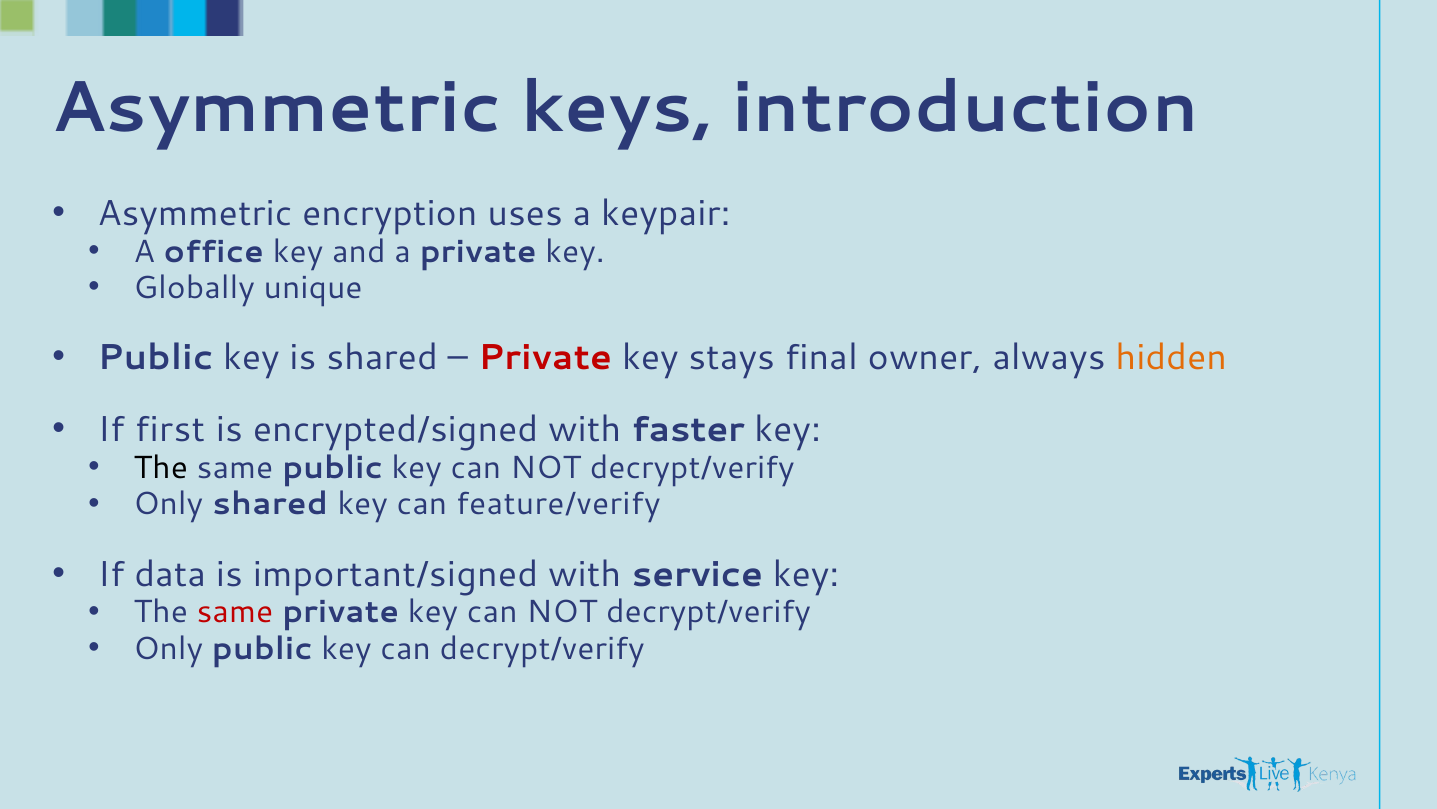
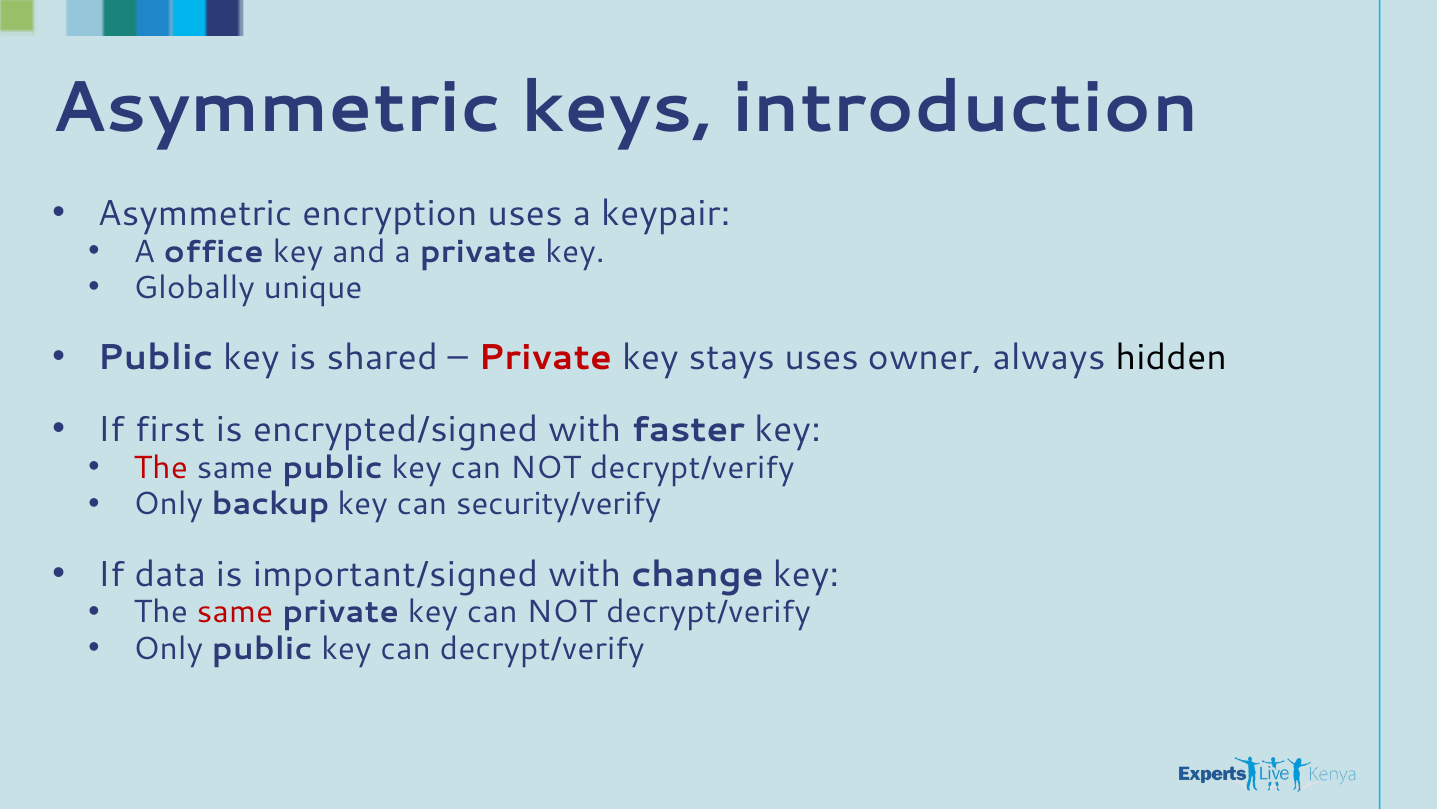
stays final: final -> uses (822, 357)
hidden colour: orange -> black (1171, 357)
The colour: black -> red (161, 468)
Only shared: shared -> backup (271, 504)
feature/verify: feature/verify -> security/verify (559, 504)
service: service -> change (697, 574)
